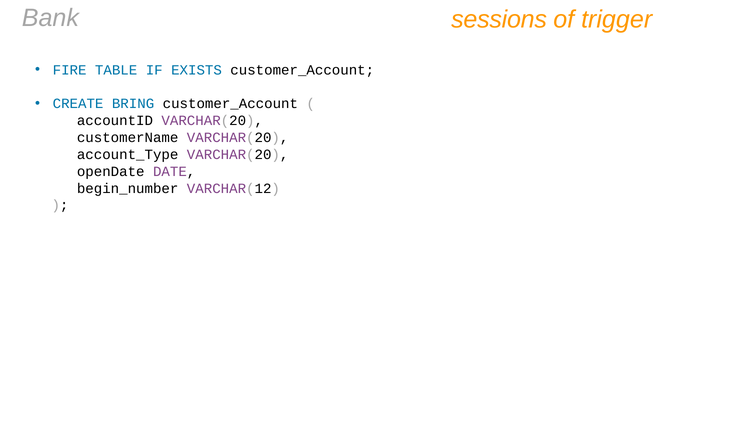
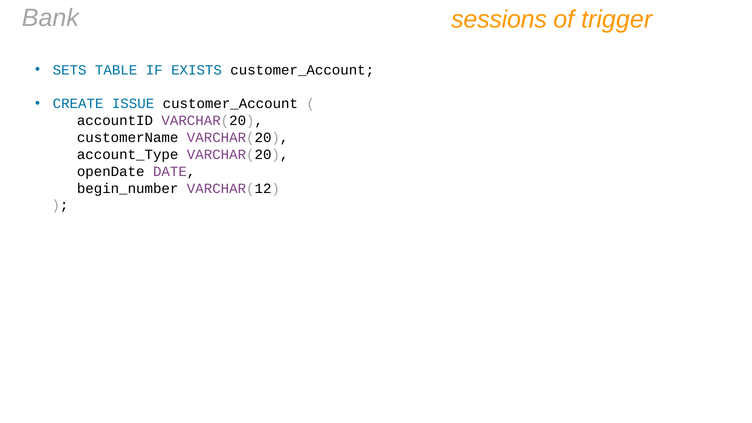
FIRE: FIRE -> SETS (70, 70)
BRING: BRING -> ISSUE (133, 104)
